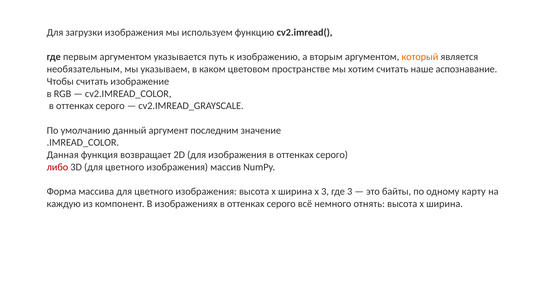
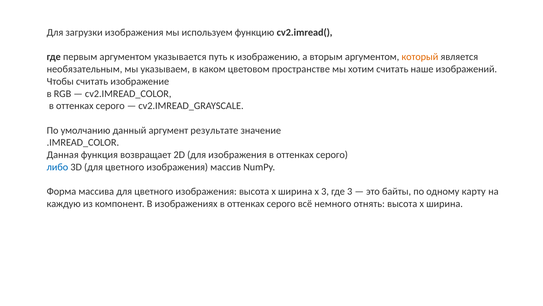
аспознавание: аспознавание -> изображений (466, 69)
последним: последним -> результате (214, 130)
либо colour: red -> blue (57, 167)
